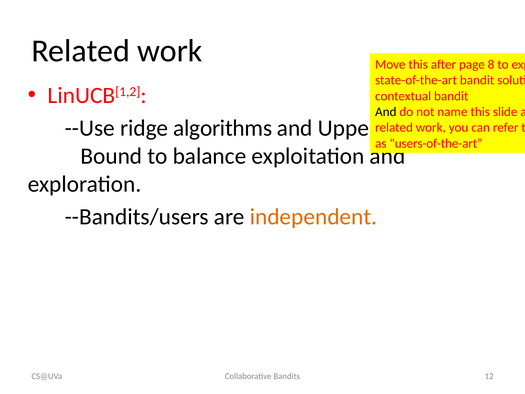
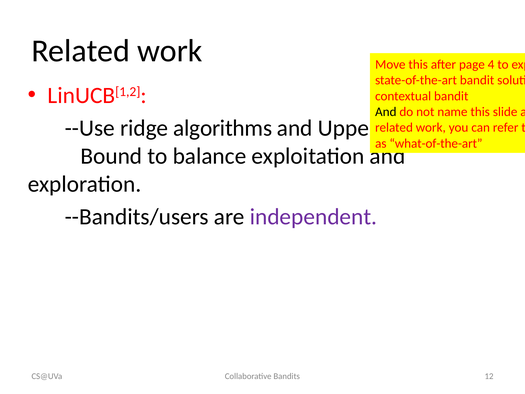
8: 8 -> 4 (491, 64)
users-of-the-art: users-of-the-art -> what-of-the-art (436, 143)
independent colour: orange -> purple (313, 217)
